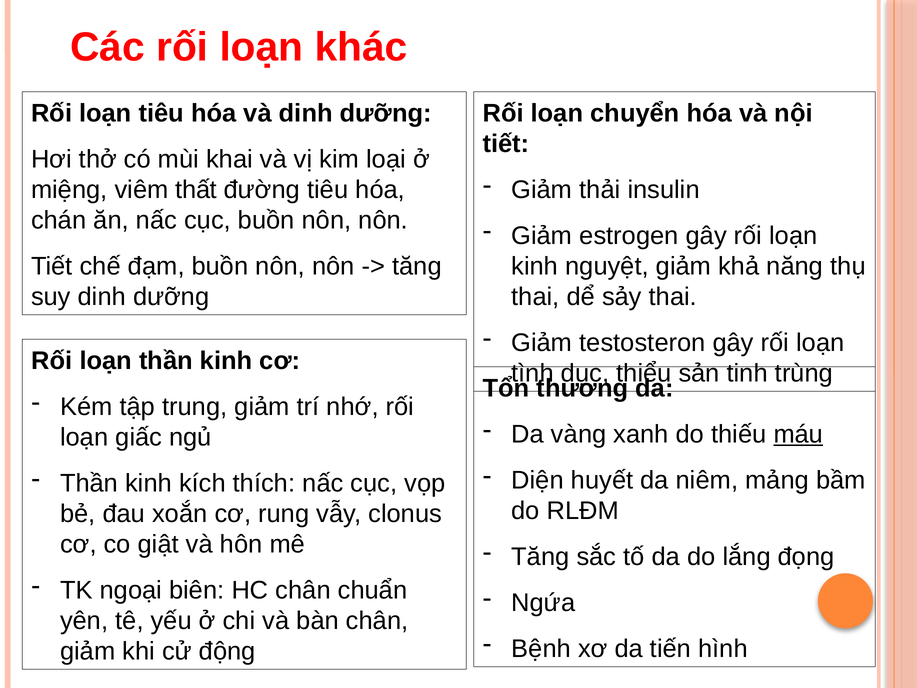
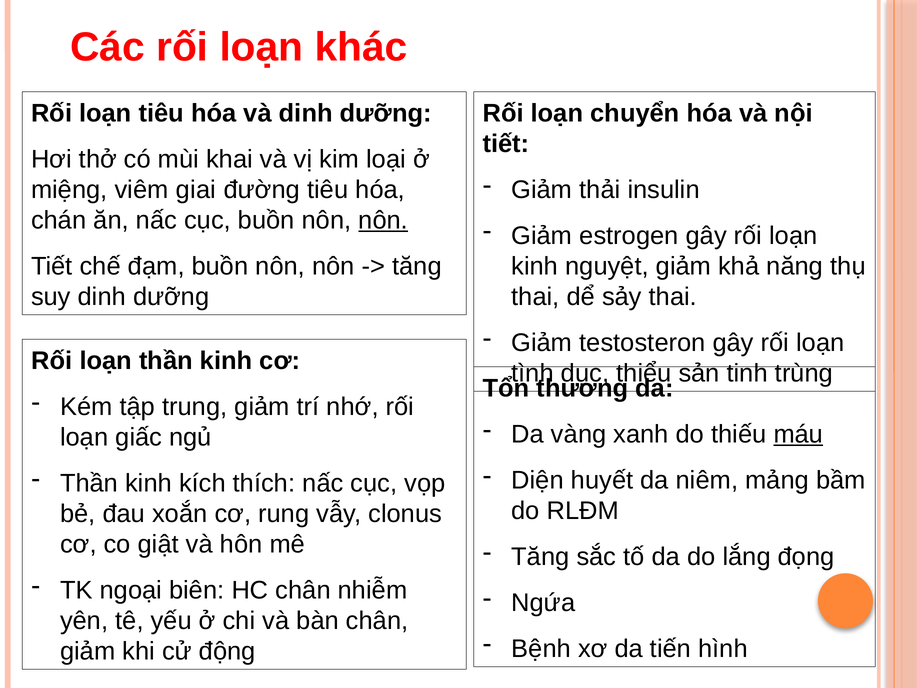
thất: thất -> giai (196, 190)
nôn underline: none -> present (383, 220)
chuẩn: chuẩn -> nhiễm (373, 590)
